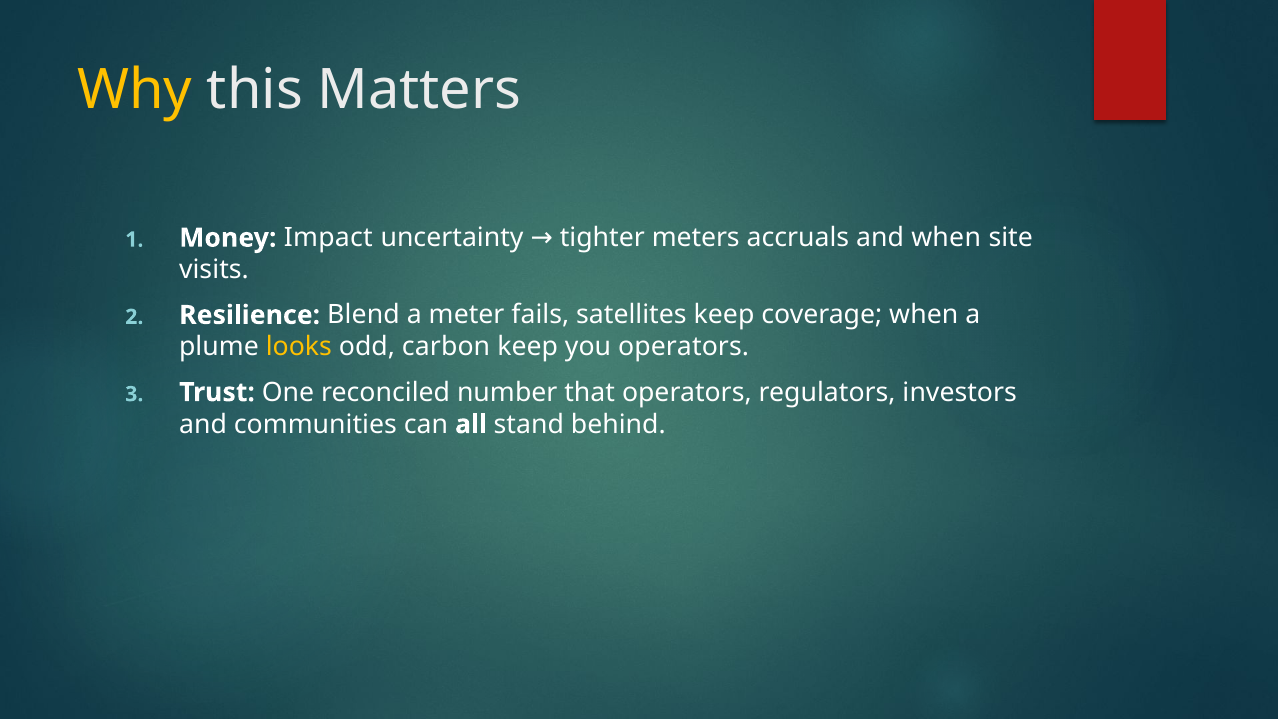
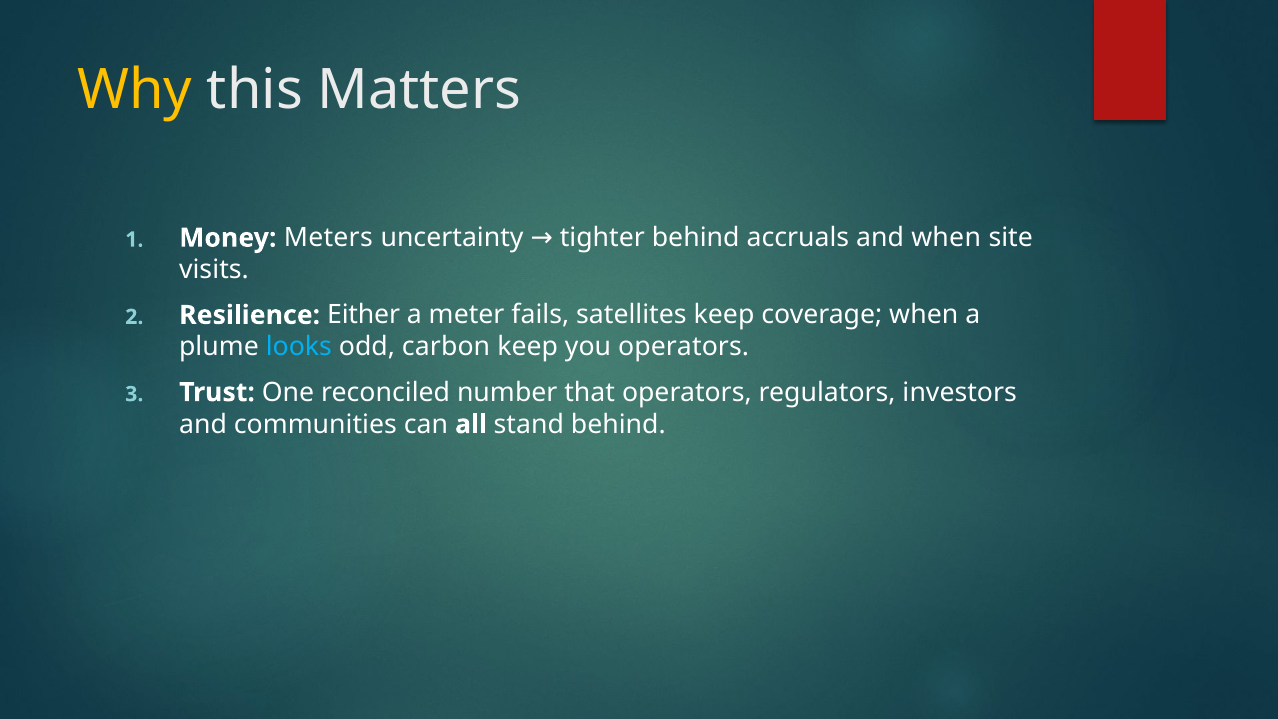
Impact: Impact -> Meters (328, 238)
tighter meters: meters -> behind (696, 238)
Blend: Blend -> Either (364, 315)
looks colour: yellow -> light blue (299, 347)
